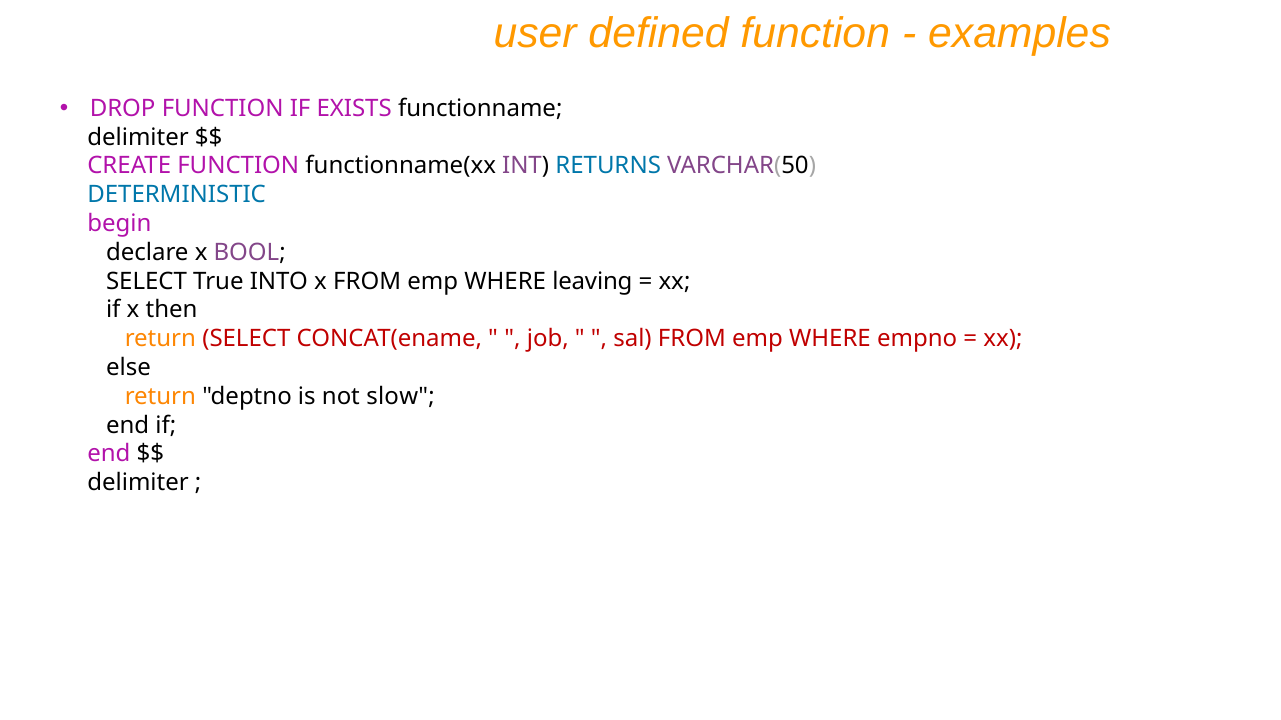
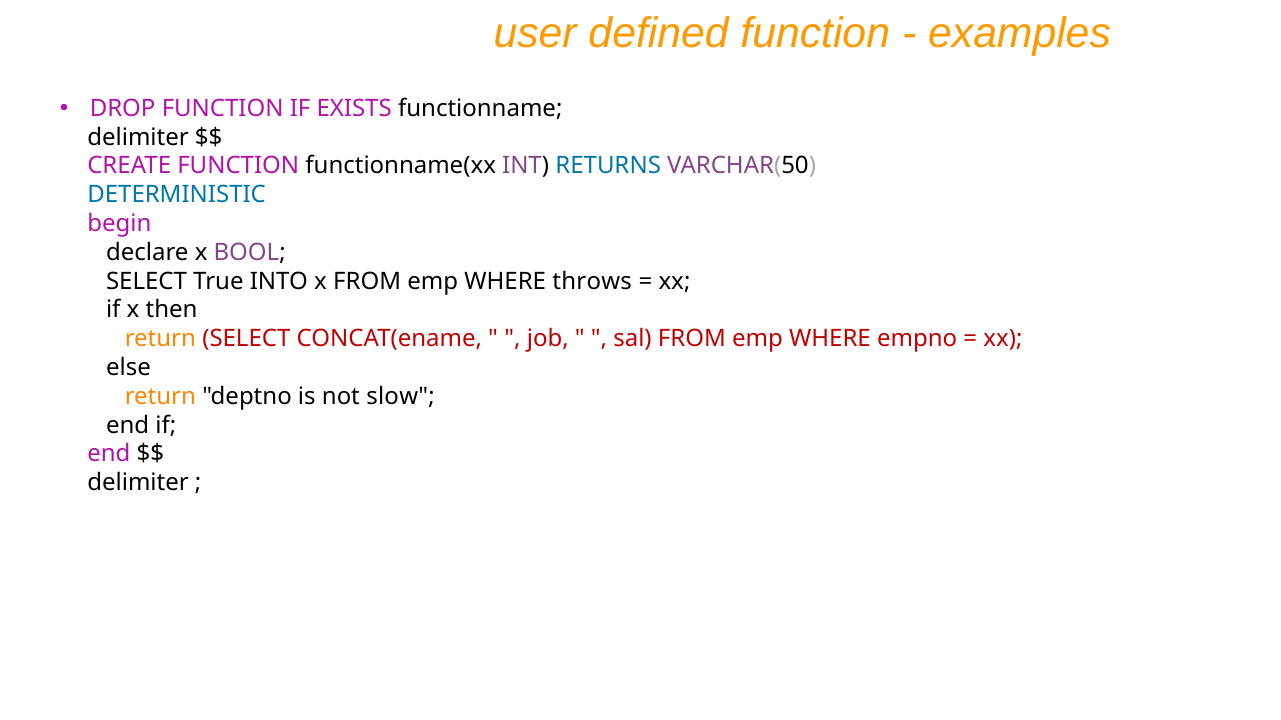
leaving: leaving -> throws (592, 281)
